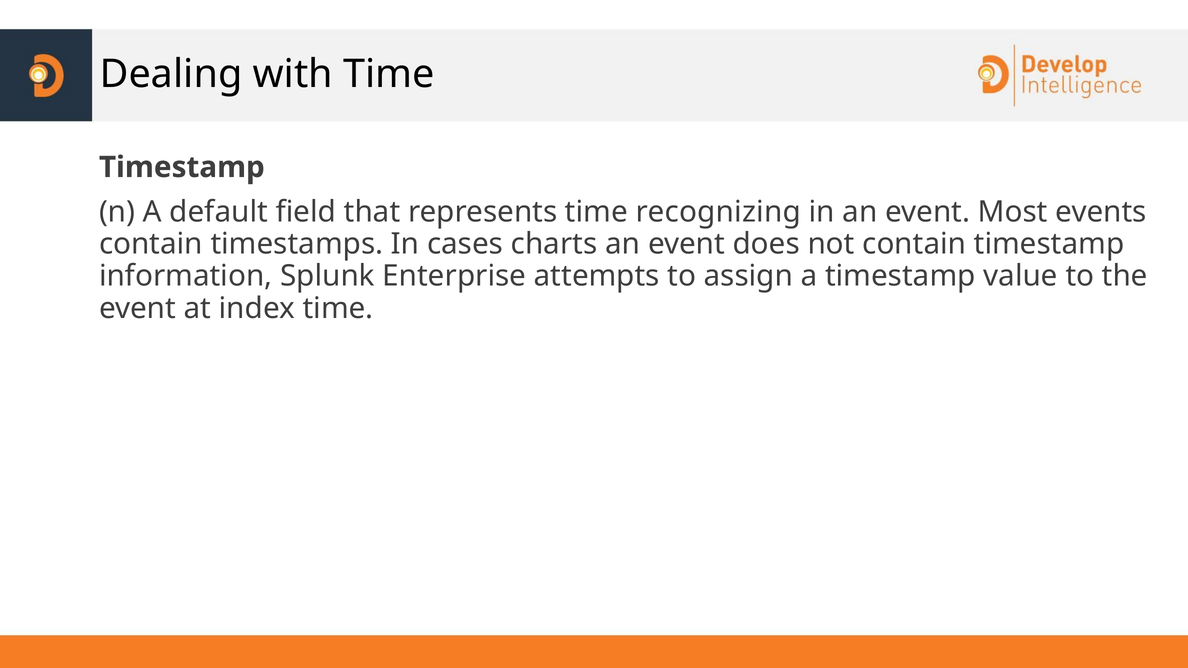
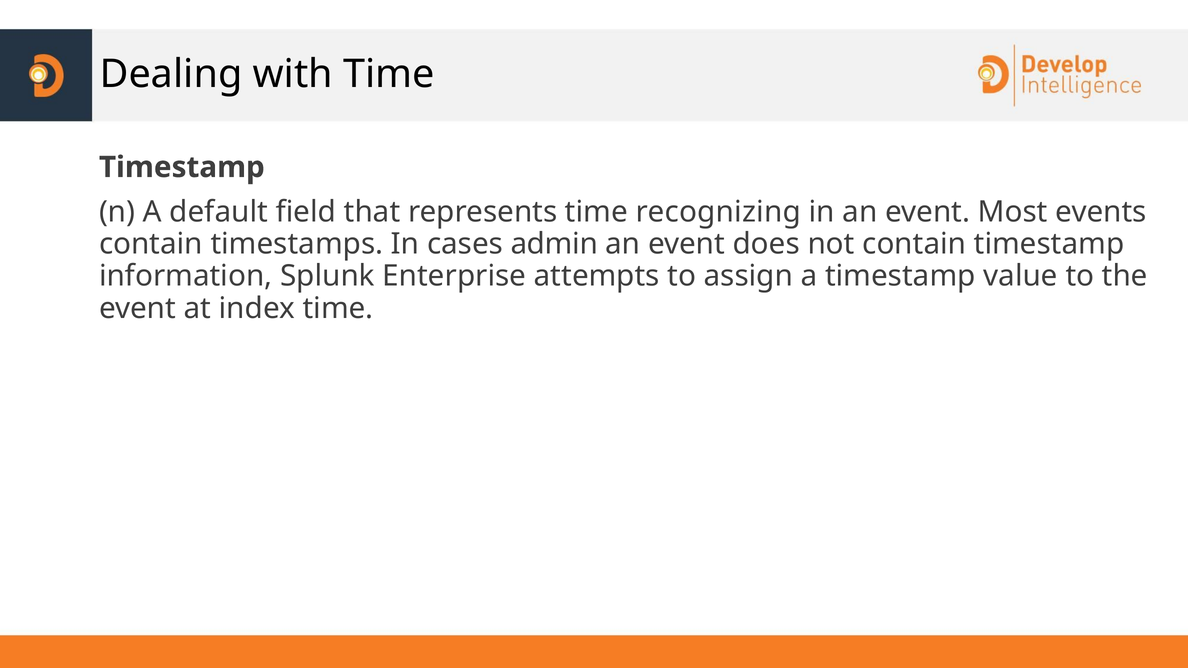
charts: charts -> admin (554, 244)
